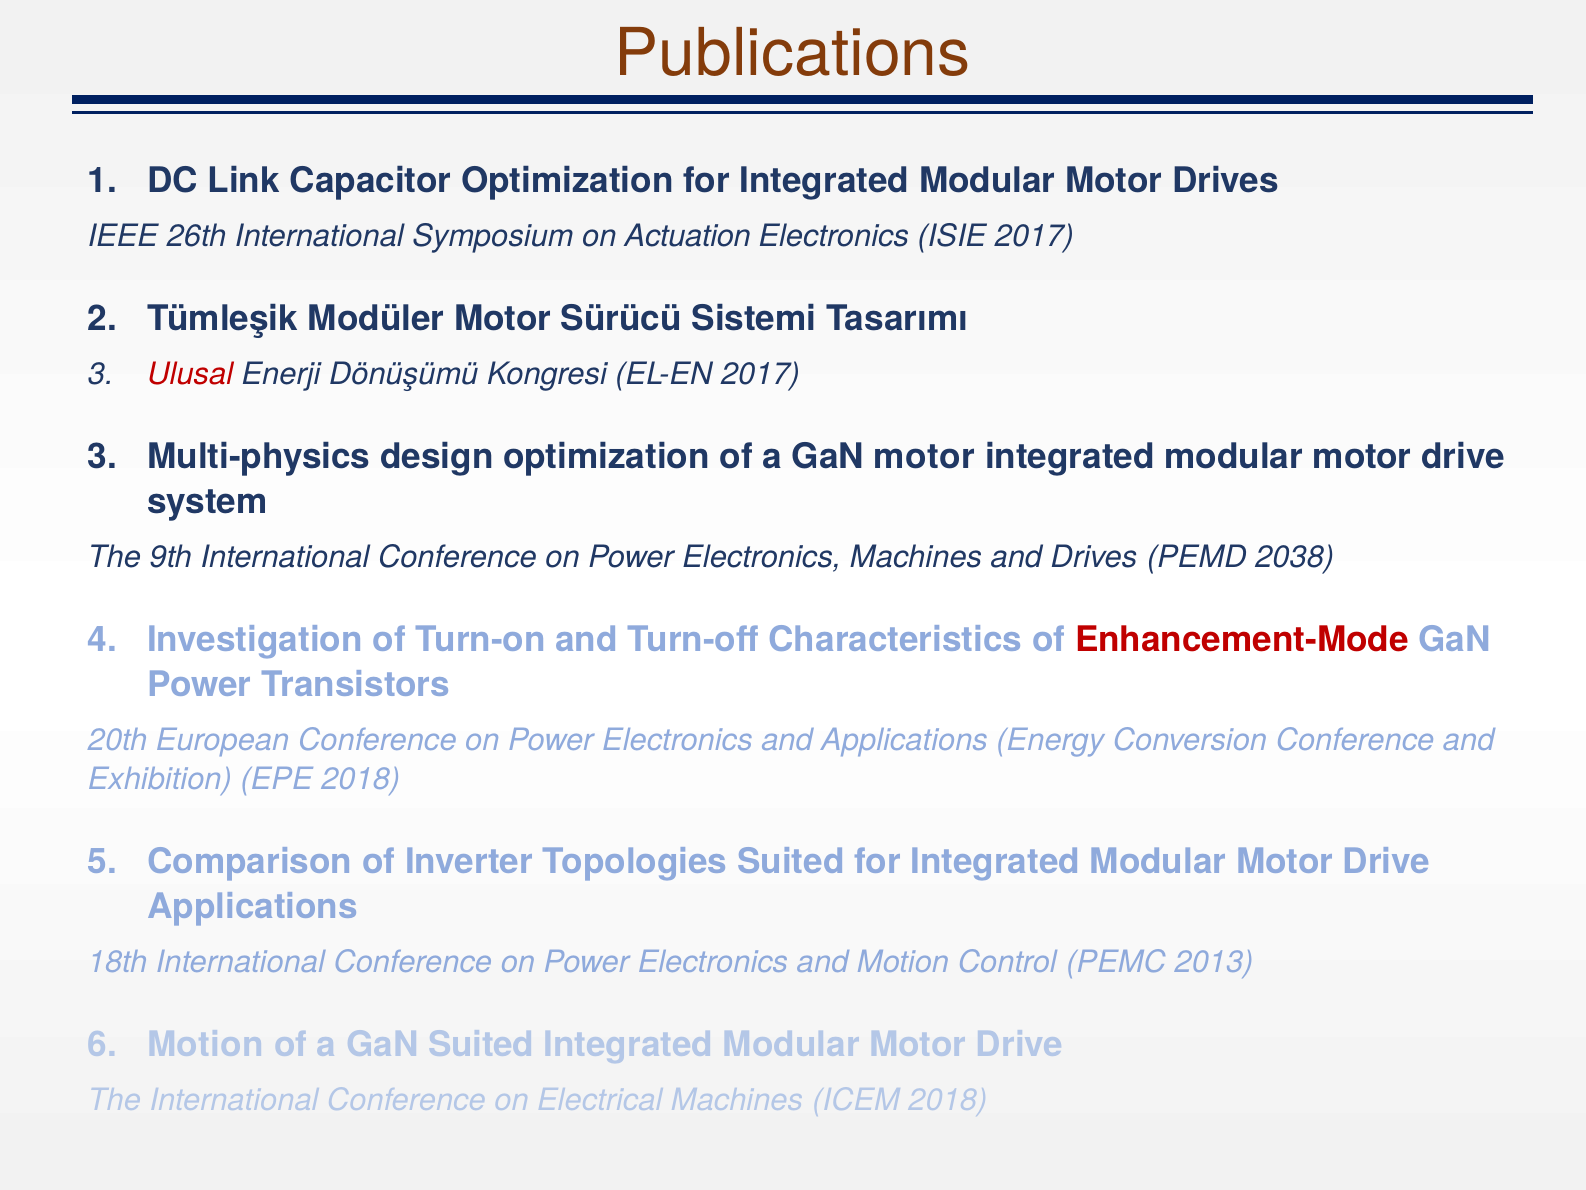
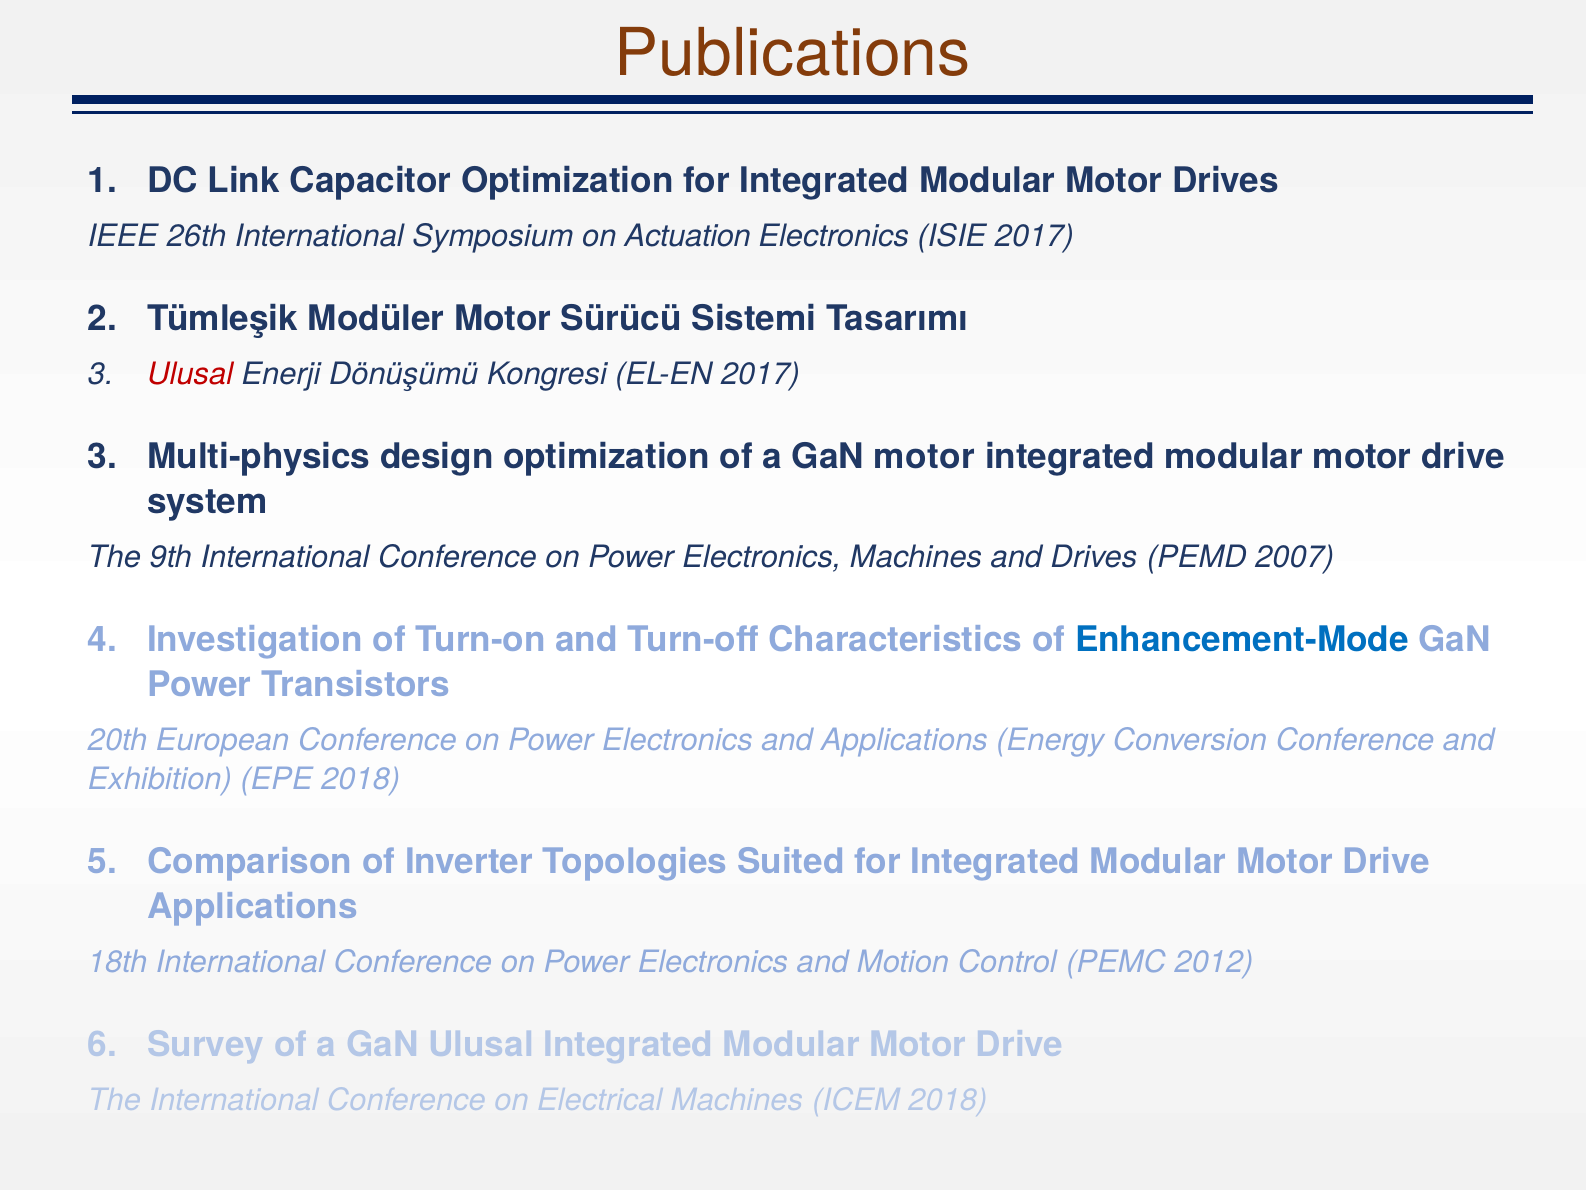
2038: 2038 -> 2007 (1295, 557)
Enhancement-Mode colour: red -> blue (1242, 639)
2013: 2013 -> 2012 (1214, 962)
Motion: Motion -> Survey (206, 1045)
GaN Suited: Suited -> Ulusal (481, 1045)
